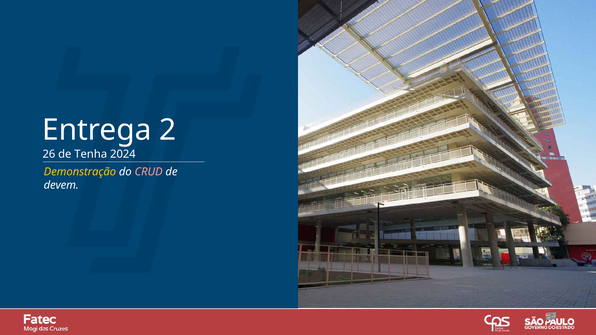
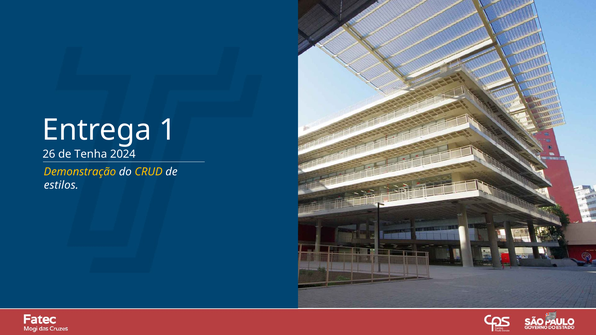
2: 2 -> 1 (168, 130)
CRUD colour: pink -> yellow (149, 172)
devem: devem -> estilos (61, 185)
